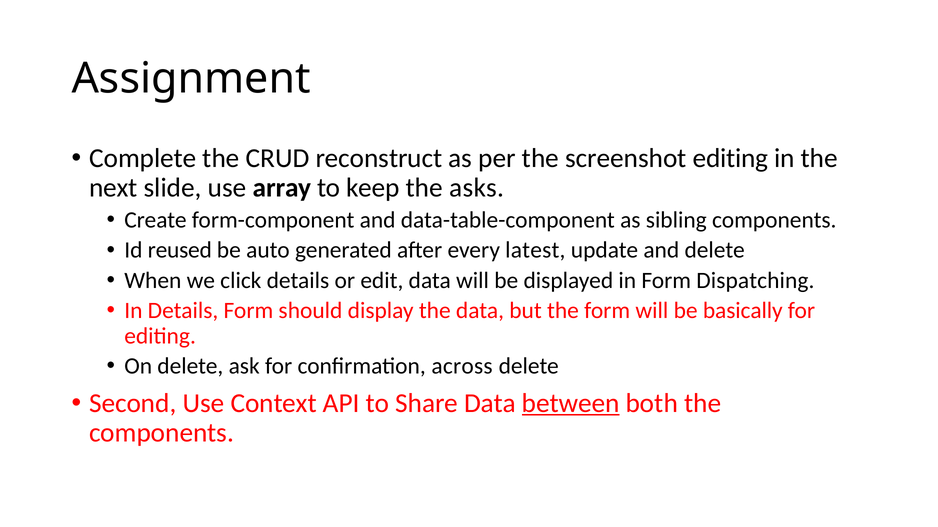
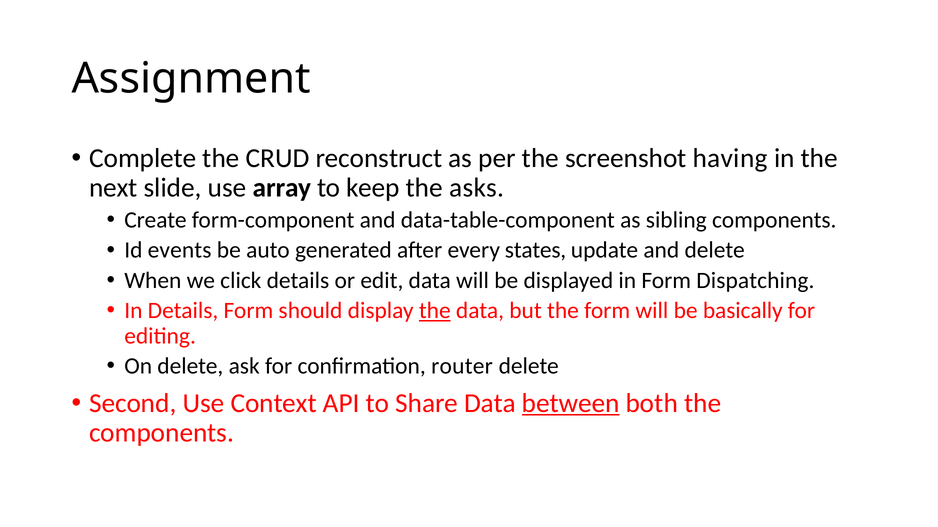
screenshot editing: editing -> having (730, 159)
reused: reused -> events (180, 251)
latest: latest -> states (536, 251)
the underline: none -> present (435, 311)
across: across -> router (462, 366)
